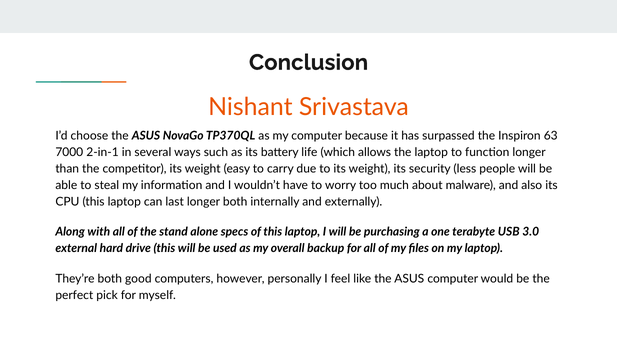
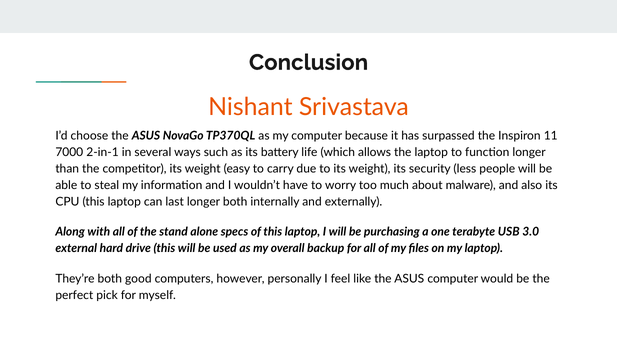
63: 63 -> 11 (551, 136)
